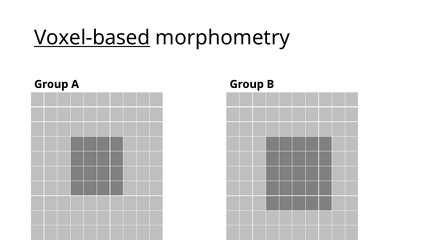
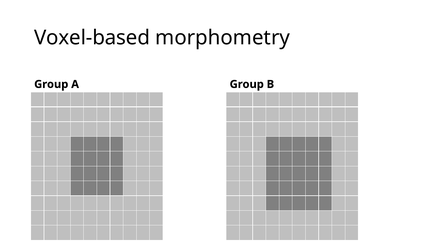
Voxel-based underline: present -> none (92, 38)
